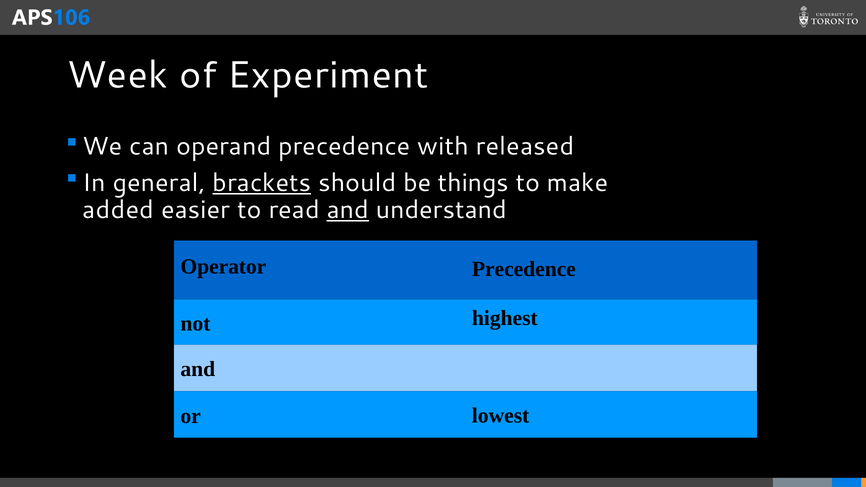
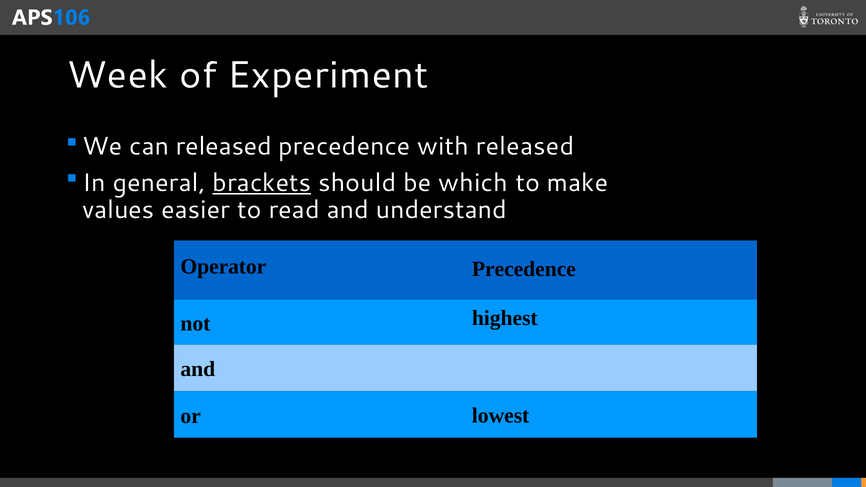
can operand: operand -> released (224, 146)
things: things -> which (473, 183)
added: added -> values (118, 210)
and underline: present -> none (348, 210)
